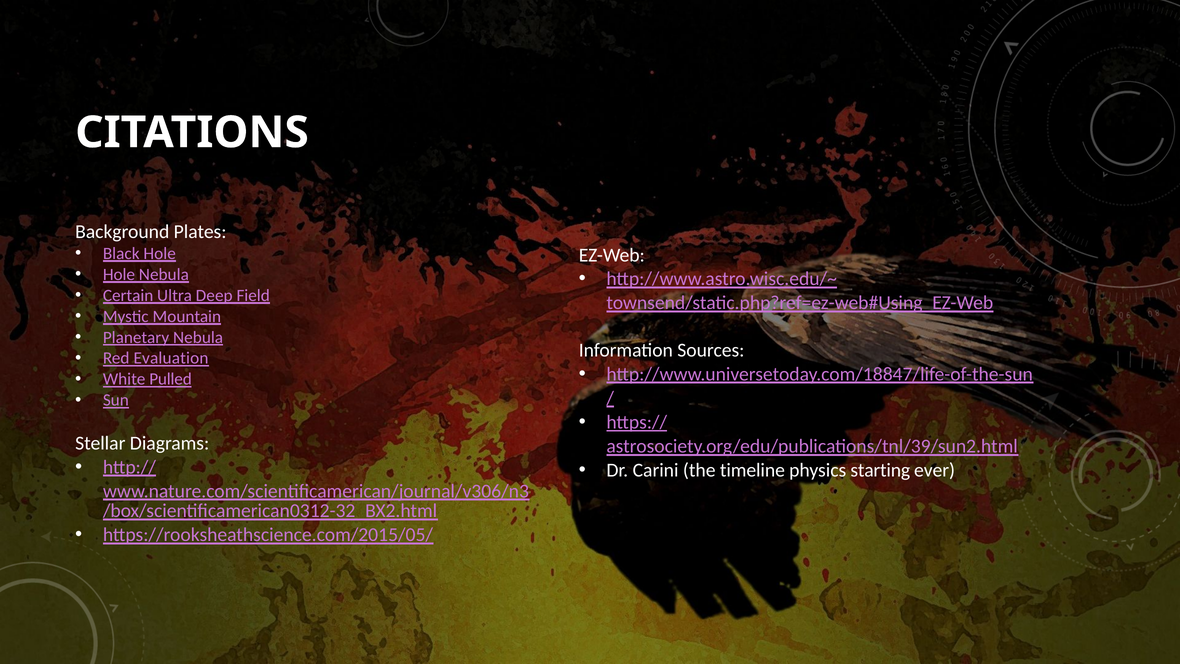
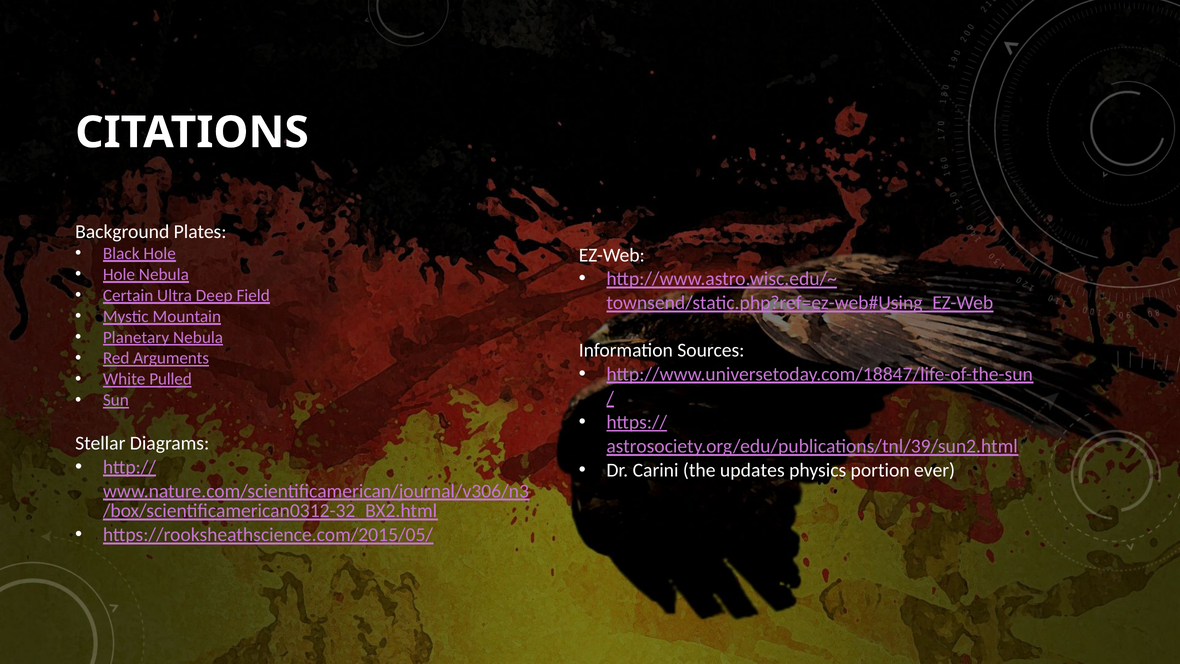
Evaluation: Evaluation -> Arguments (171, 358)
timeline: timeline -> updates (752, 470)
starting: starting -> portion (880, 470)
